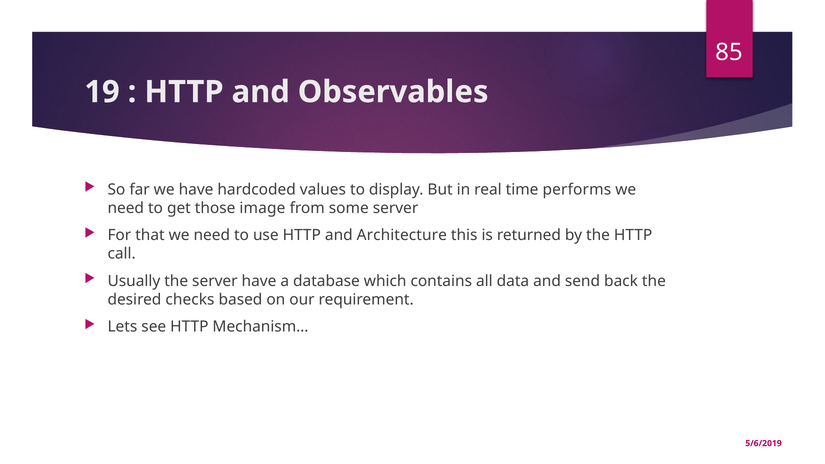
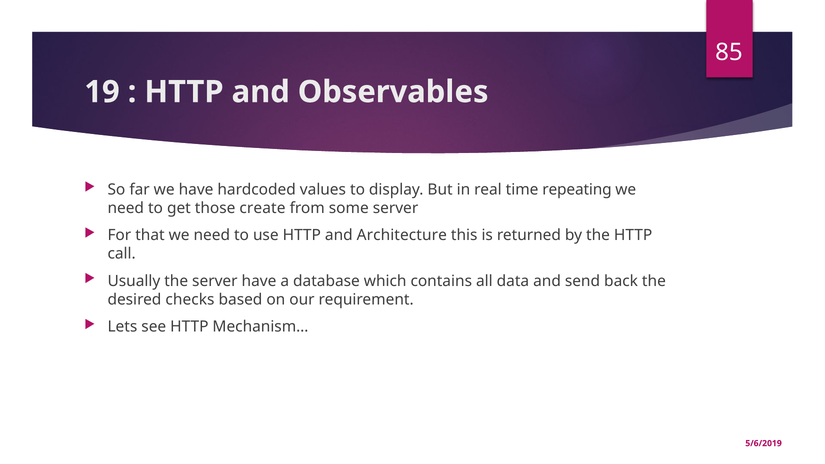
performs: performs -> repeating (577, 190)
image: image -> create (262, 208)
